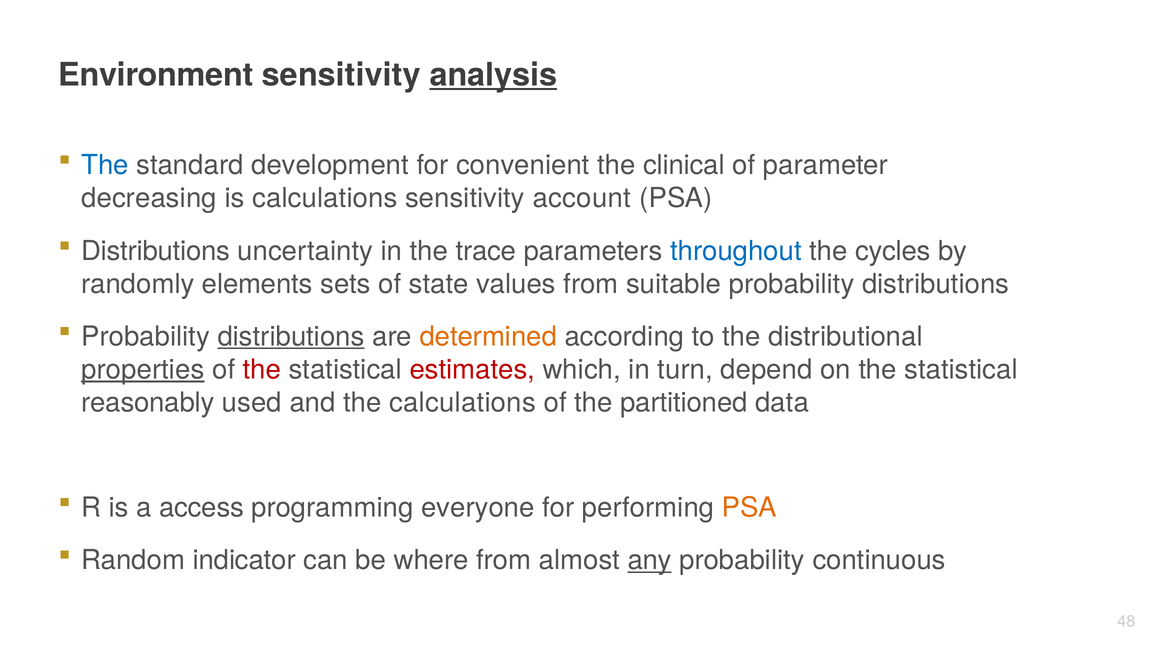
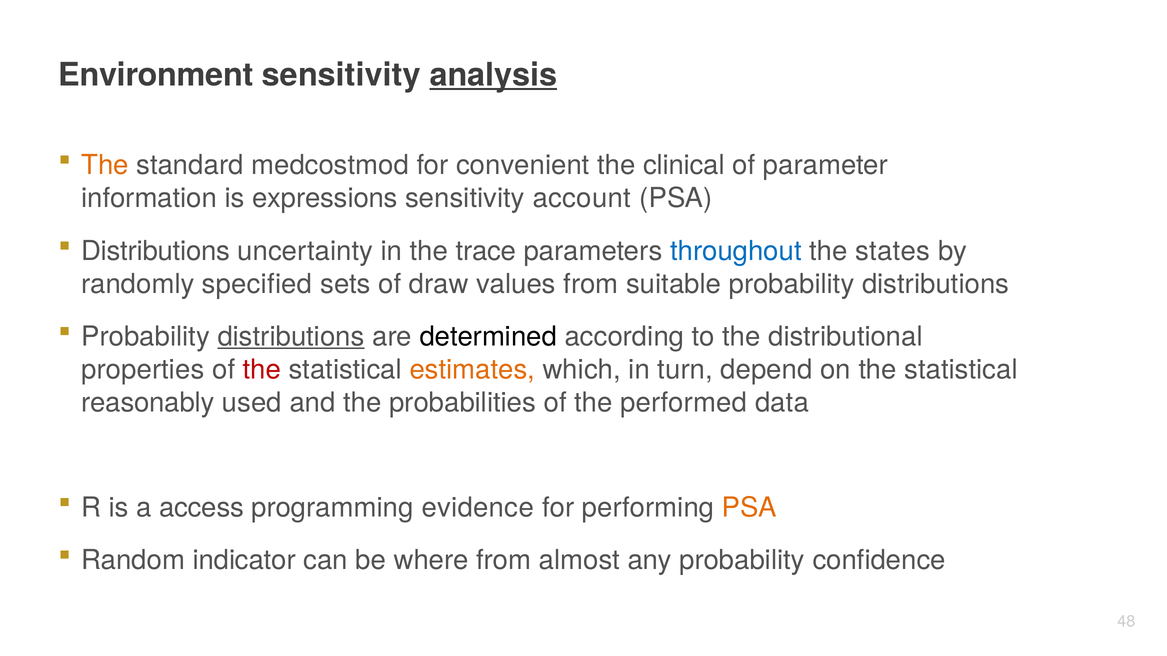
The colour: blue -> orange (105, 165)
development: development -> medcostmod (330, 165)
decreasing: decreasing -> information (149, 199)
is calculations: calculations -> expressions (325, 199)
cycles: cycles -> states (893, 251)
elements: elements -> specified (257, 284)
state: state -> draw (439, 284)
determined colour: orange -> black (488, 337)
properties underline: present -> none (143, 370)
estimates colour: red -> orange (472, 370)
the calculations: calculations -> probabilities (463, 403)
partitioned: partitioned -> performed (684, 403)
everyone: everyone -> evidence (478, 508)
any underline: present -> none (650, 561)
continuous: continuous -> confidence (879, 561)
